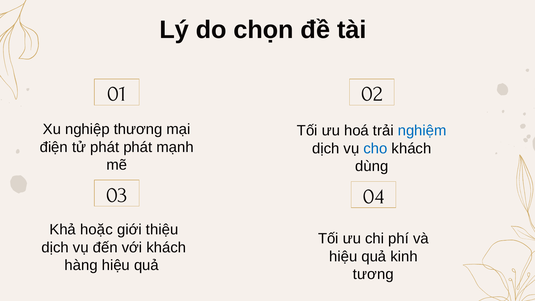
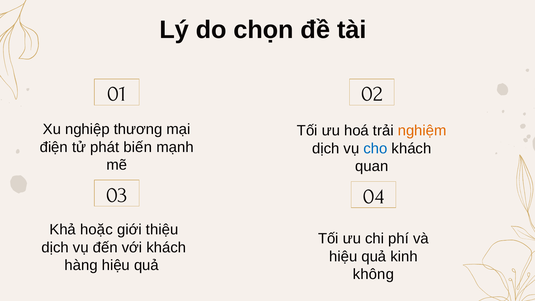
nghiệm colour: blue -> orange (422, 131)
phát phát: phát -> biến (138, 147)
dùng: dùng -> quan (372, 166)
tương: tương -> không (373, 274)
